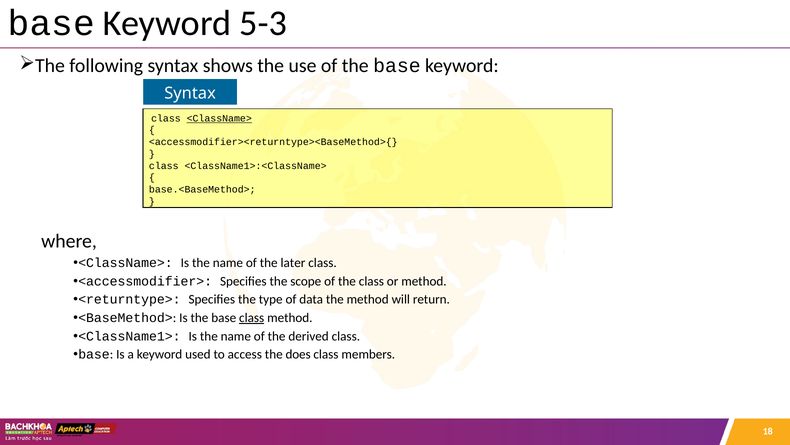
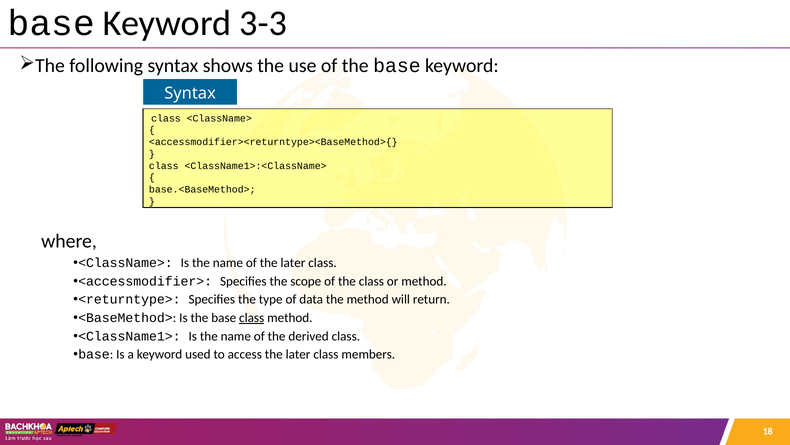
5-3: 5-3 -> 3-3 (263, 23)
<ClassName> underline: present -> none (219, 118)
access the does: does -> later (298, 354)
